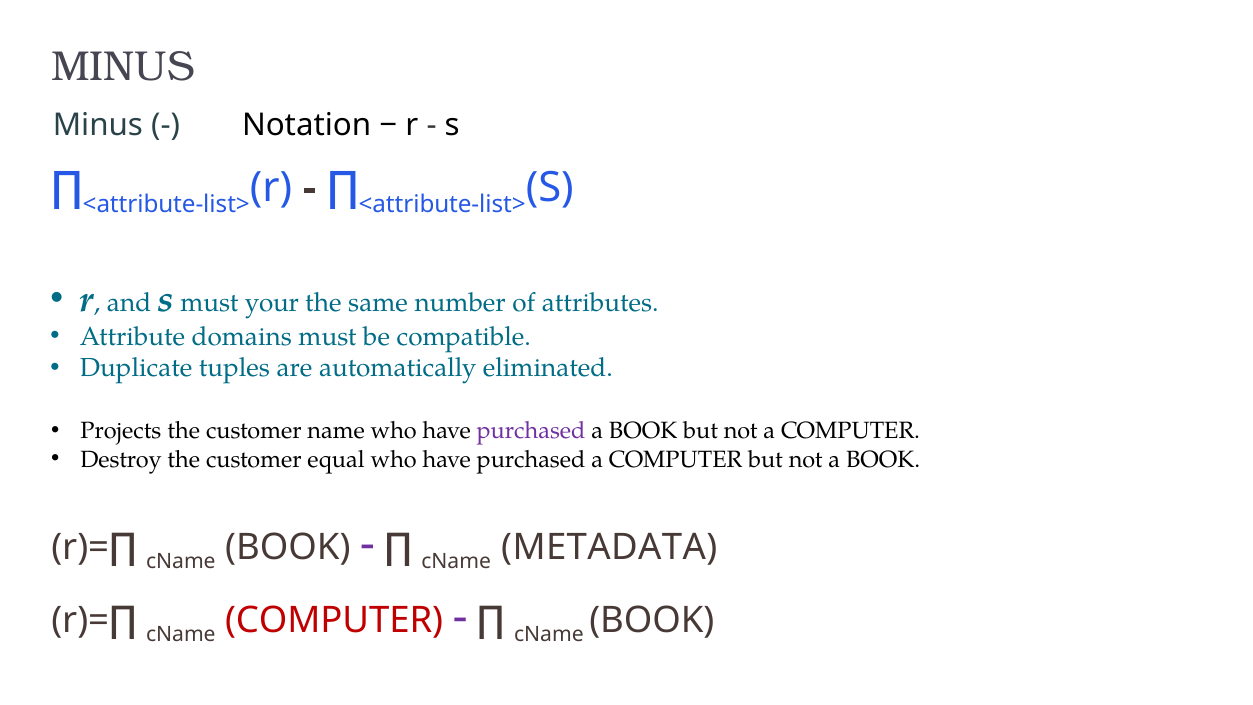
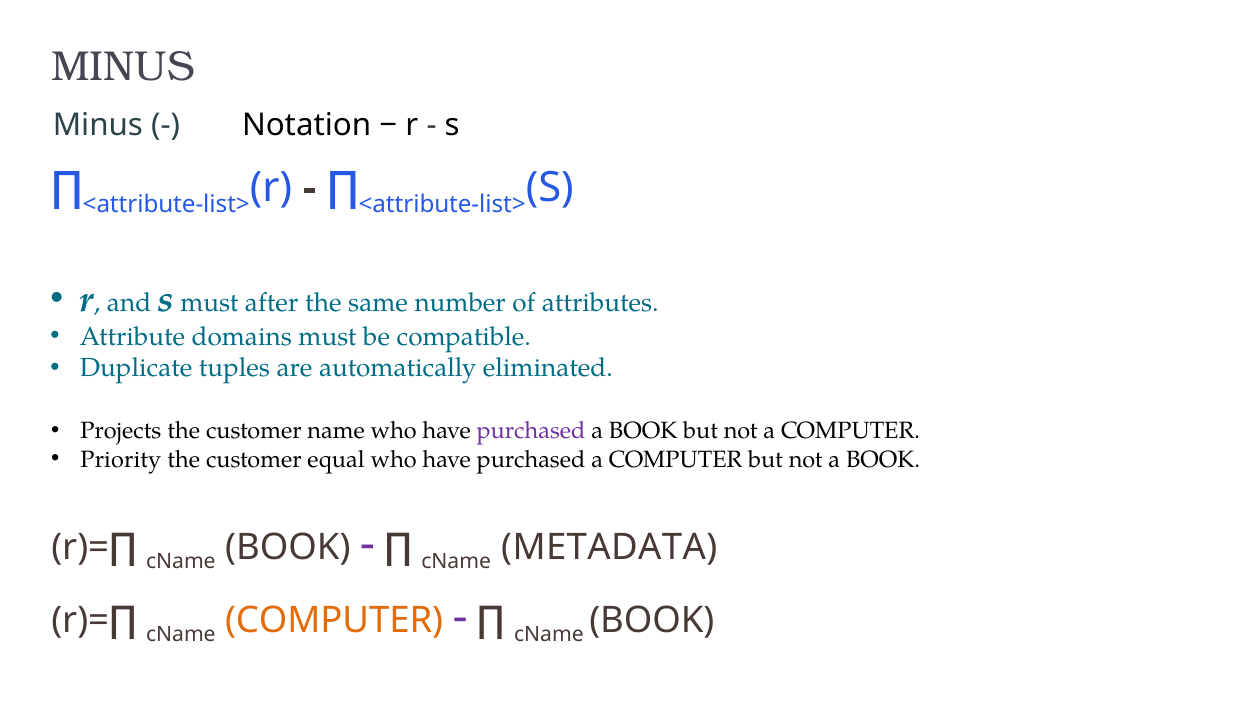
your: your -> after (272, 303)
Destroy: Destroy -> Priority (121, 459)
COMPUTER colour: red -> orange (334, 620)
